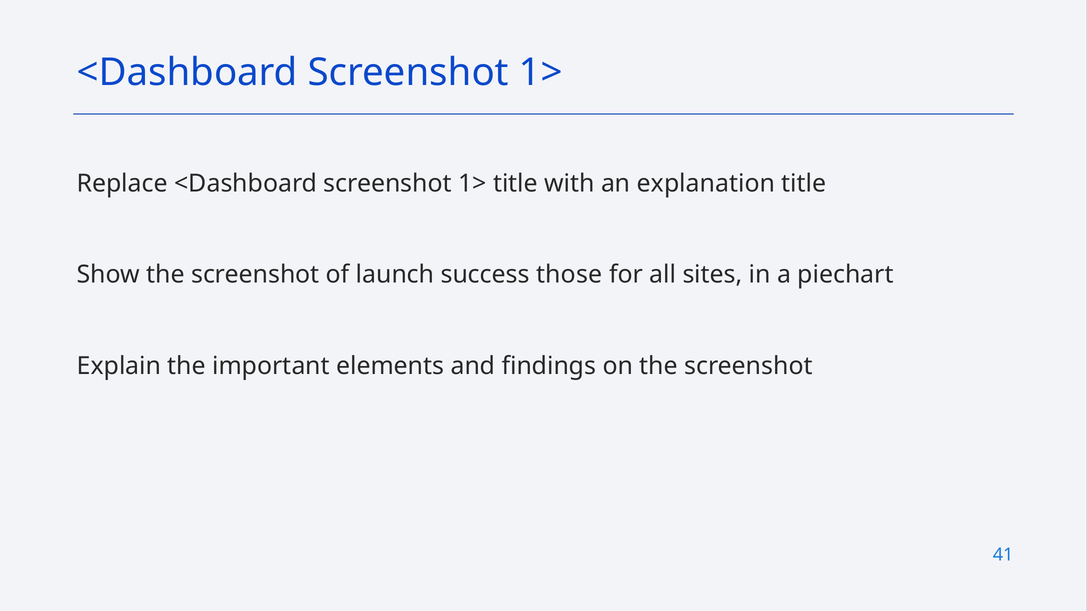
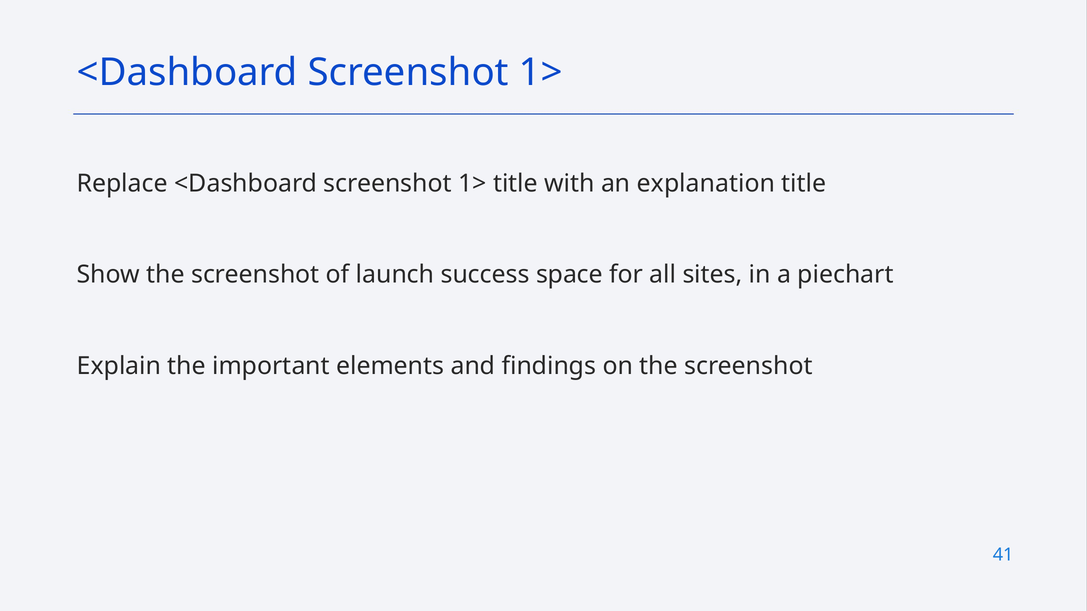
those: those -> space (569, 275)
